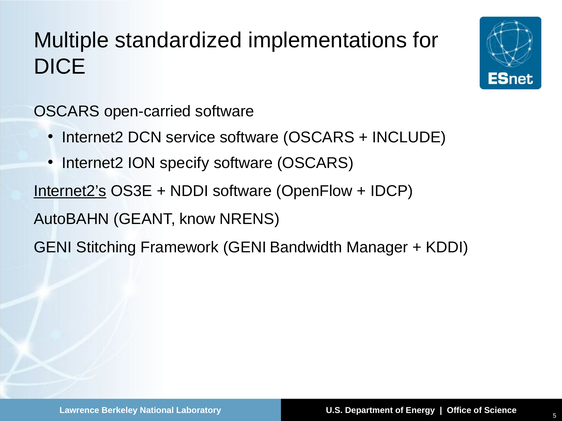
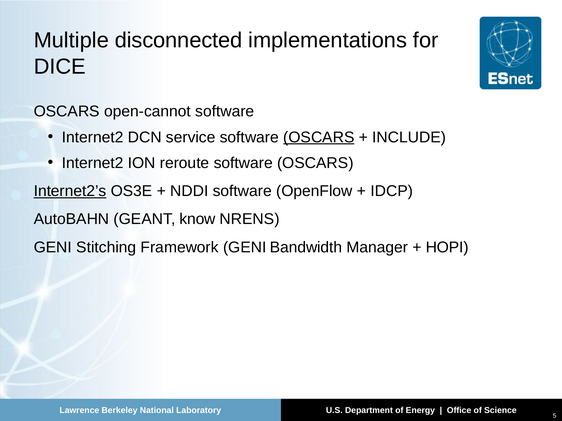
standardized: standardized -> disconnected (179, 40)
open-carried: open-carried -> open-cannot (147, 112)
OSCARS underline: none -> present (319, 137)
specify: specify -> reroute (185, 163)
KDDI: KDDI -> HOPI (447, 247)
